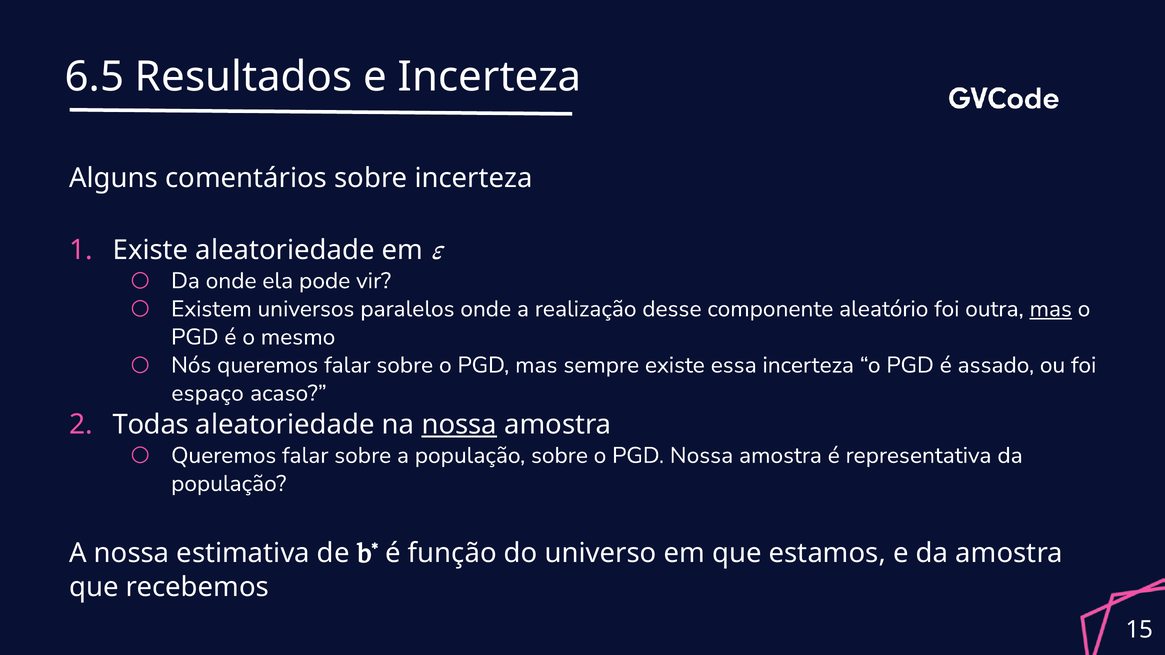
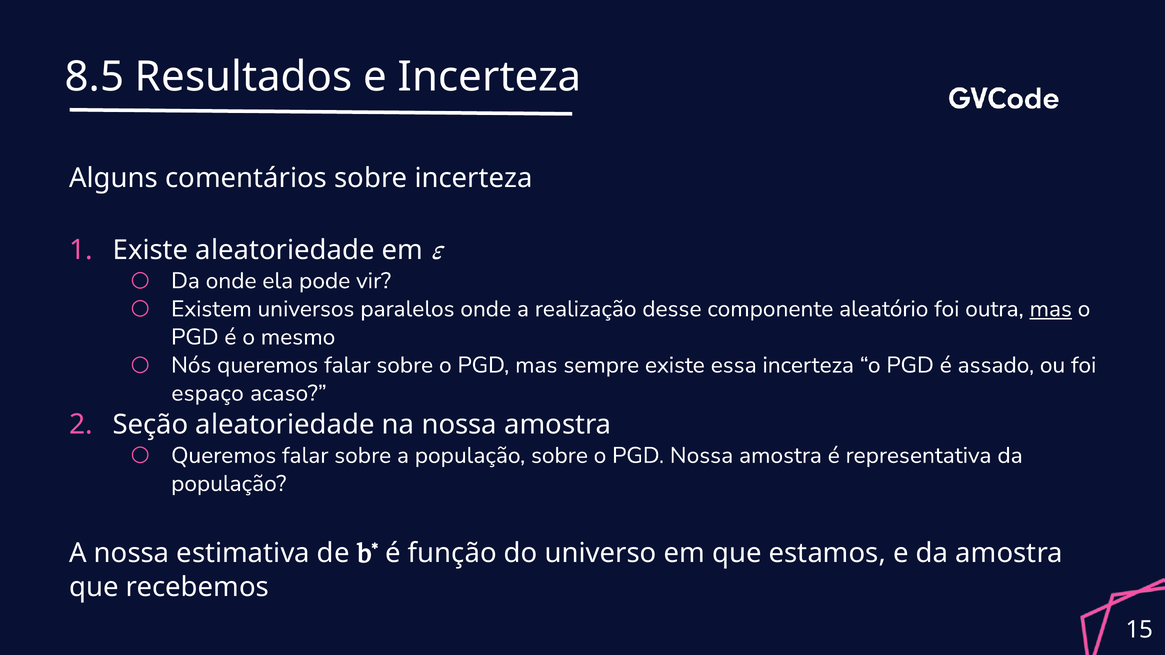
6.5: 6.5 -> 8.5 (94, 77)
Todas: Todas -> Seção (151, 425)
nossa underline: present -> none (459, 425)
